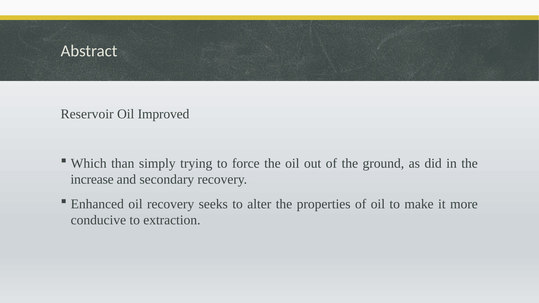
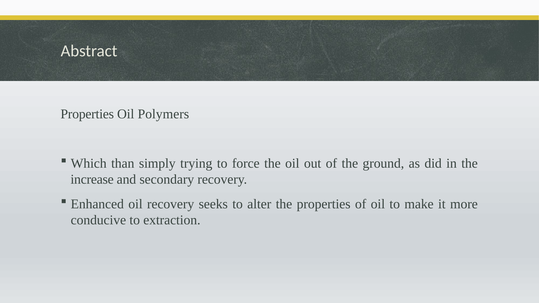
Reservoir: Reservoir -> Properties (87, 114)
Improved: Improved -> Polymers (163, 114)
